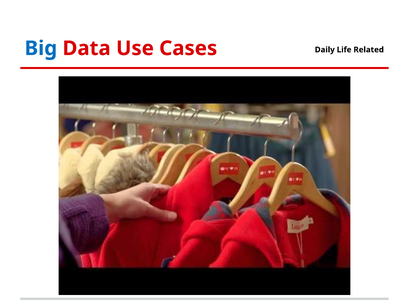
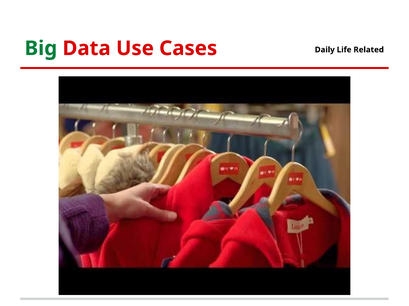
Big colour: blue -> green (41, 48)
